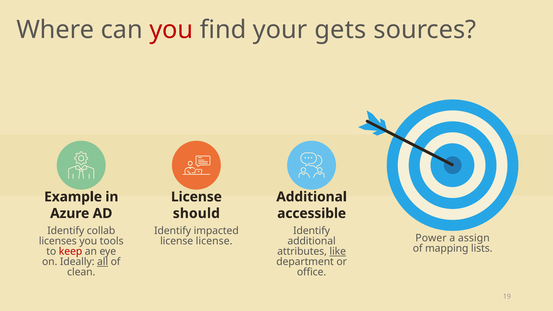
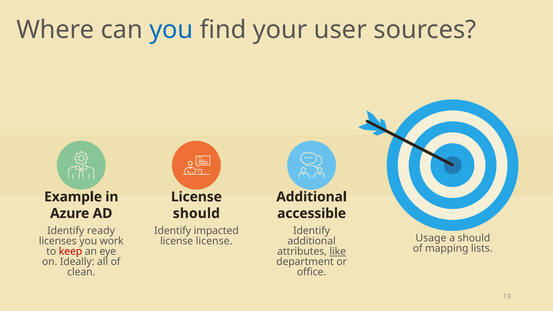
you colour: red -> blue (171, 30)
gets: gets -> user (340, 30)
collab: collab -> ready (101, 231)
Power: Power -> Usage (431, 238)
a assign: assign -> should (474, 238)
tools: tools -> work (112, 241)
all underline: present -> none (103, 262)
